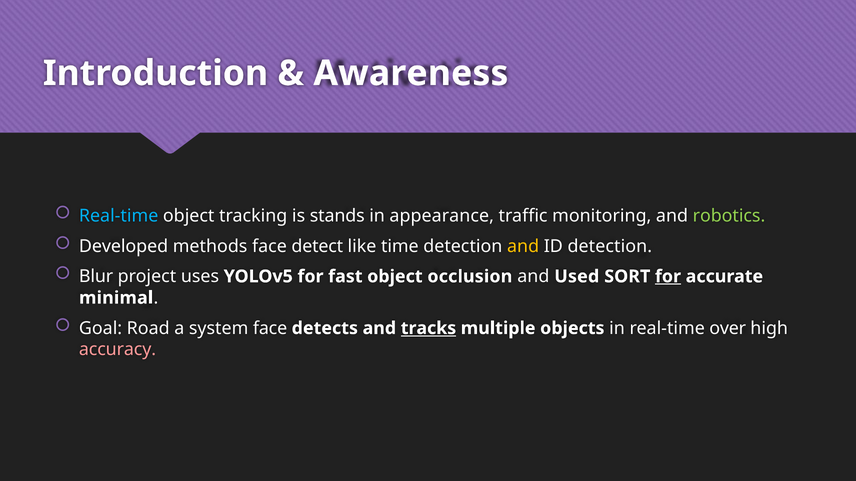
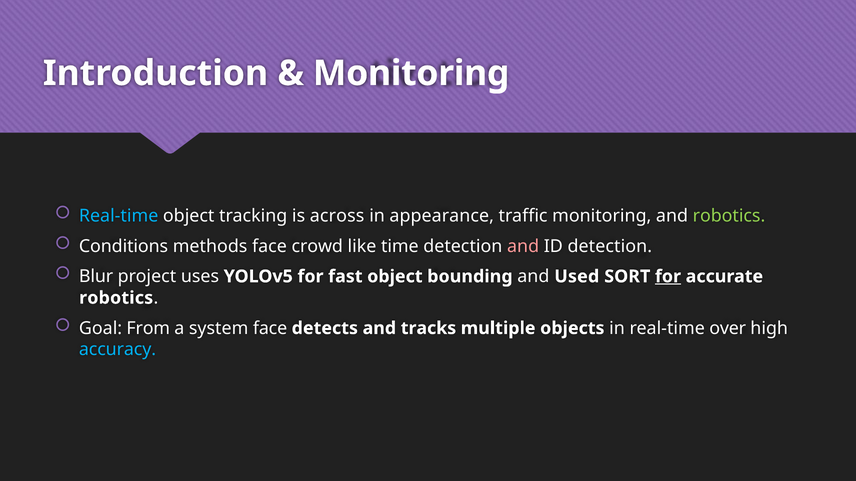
Awareness: Awareness -> Monitoring (411, 73)
stands: stands -> across (337, 216)
Developed: Developed -> Conditions (124, 246)
detect: detect -> crowd (317, 246)
and colour: yellow -> pink (523, 246)
occlusion: occlusion -> bounding (470, 277)
minimal: minimal -> robotics (116, 298)
Road: Road -> From (148, 329)
tracks underline: present -> none (428, 329)
accuracy colour: pink -> light blue (117, 350)
